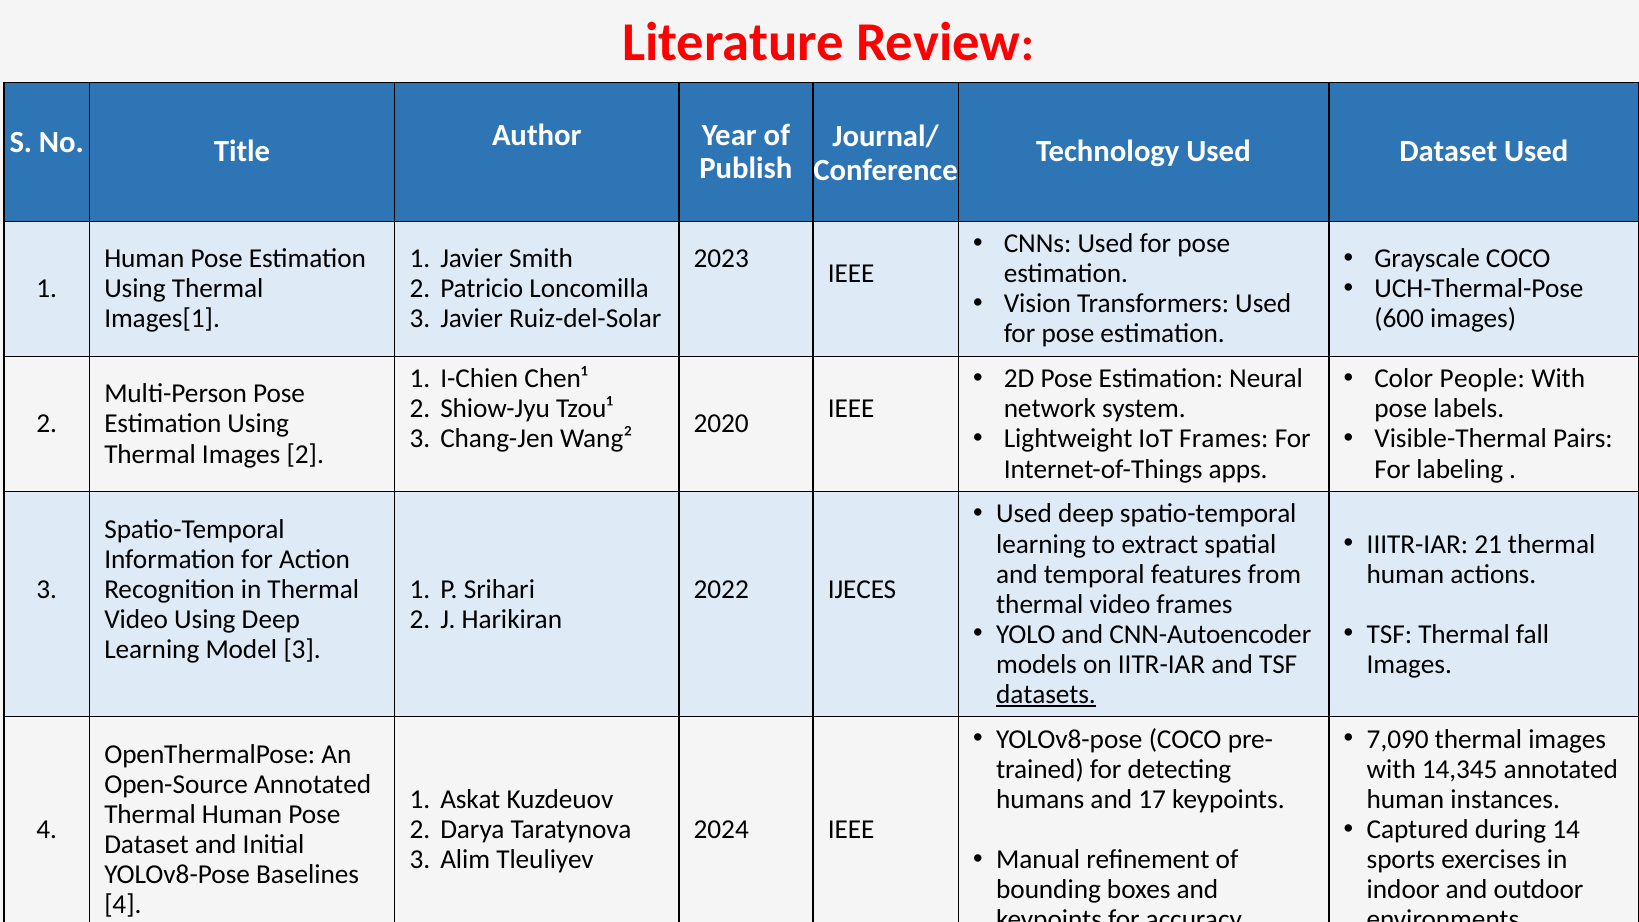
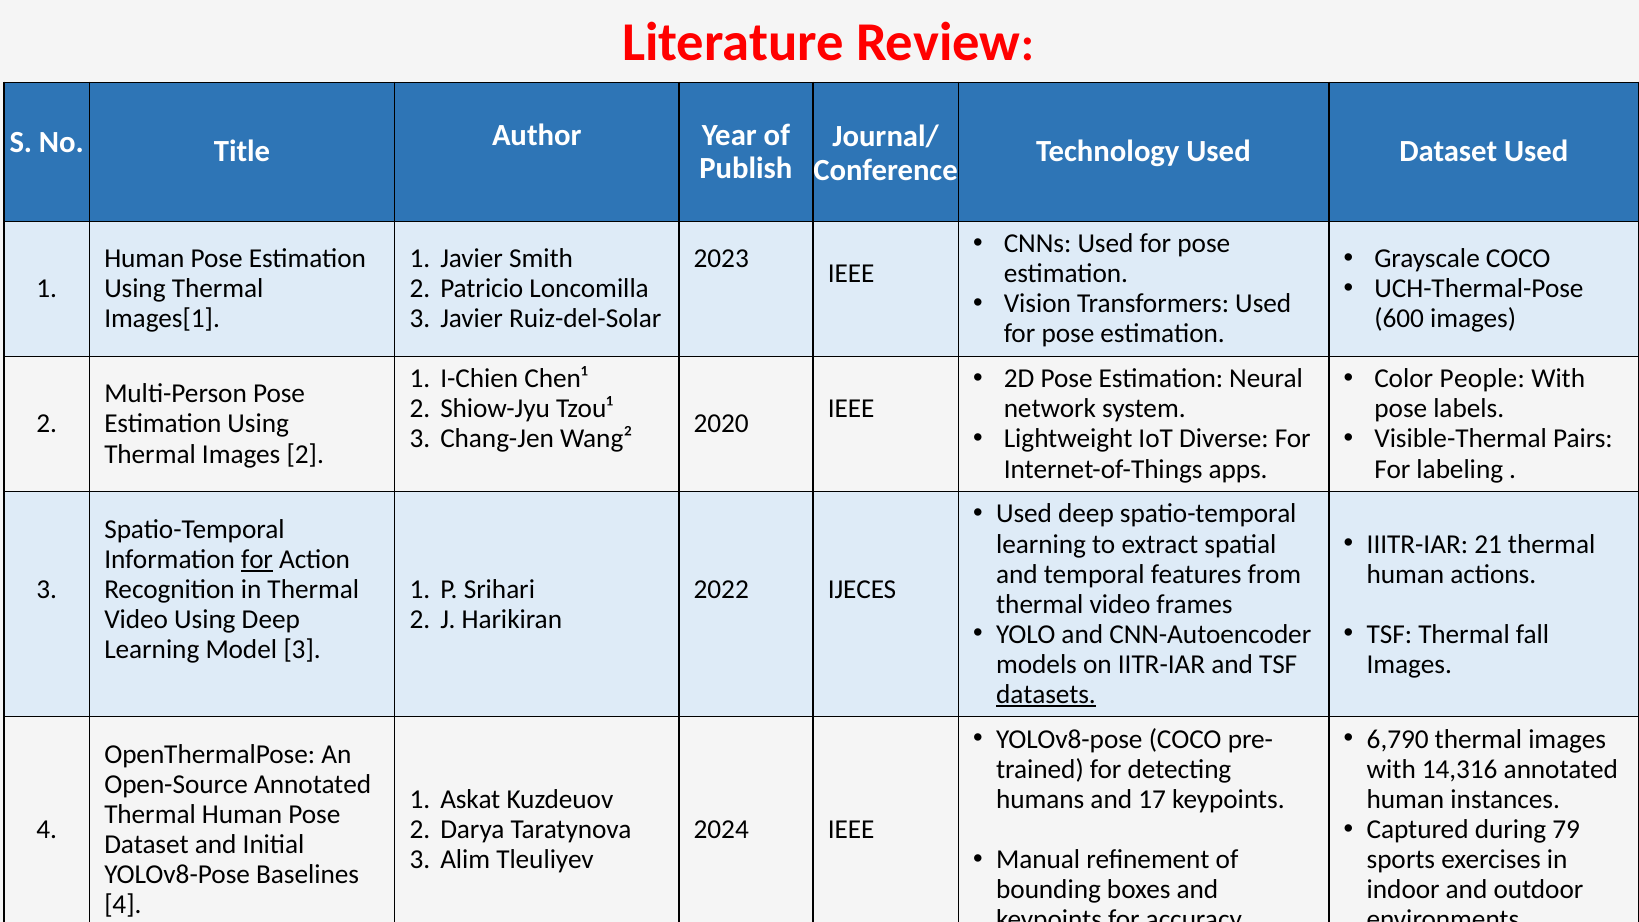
IoT Frames: Frames -> Diverse (1224, 439)
for underline: none -> present (257, 559)
7,090: 7,090 -> 6,790 (1398, 739)
14,345: 14,345 -> 14,316 (1460, 769)
14: 14 -> 79 (1566, 829)
